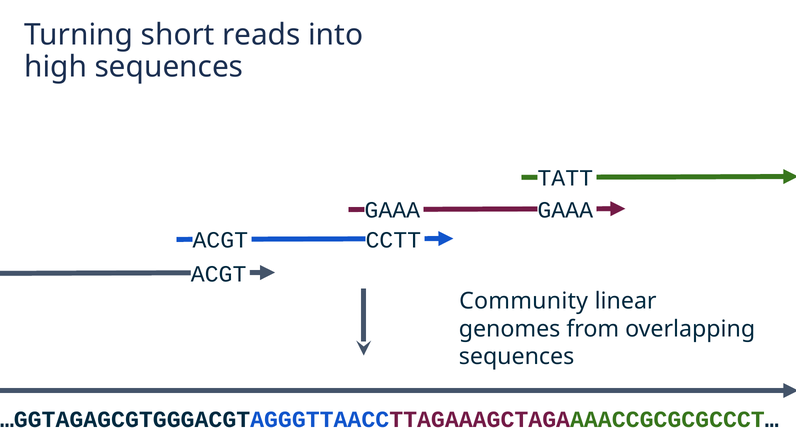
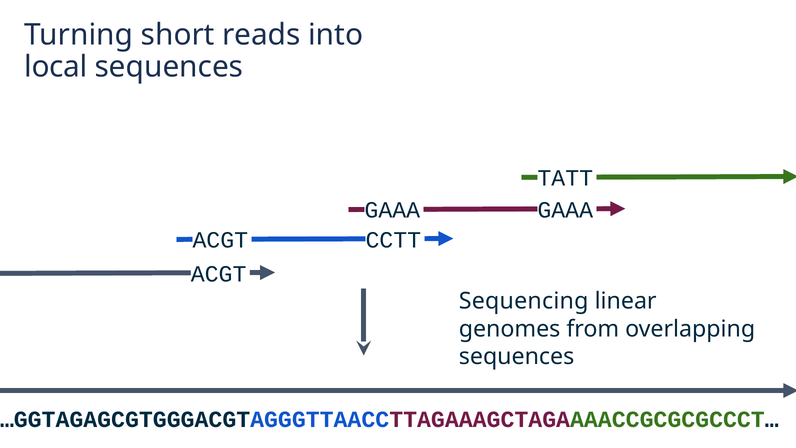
high: high -> local (56, 67)
Community: Community -> Sequencing (524, 301)
